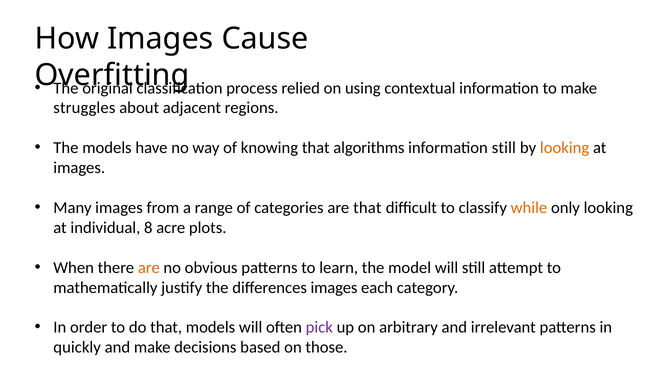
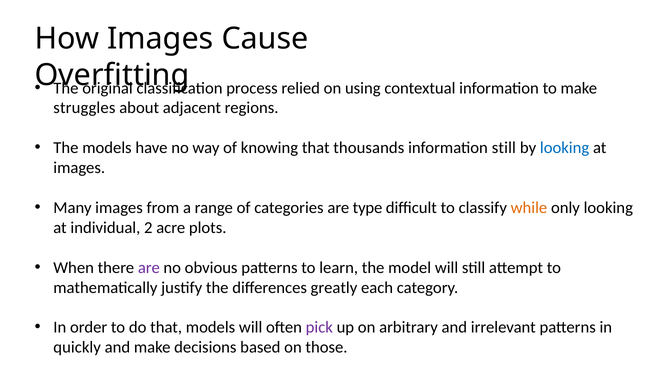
algorithms: algorithms -> thousands (369, 148)
looking colour: orange -> blue (565, 148)
are that: that -> type (368, 208)
8: 8 -> 2 (148, 228)
are colour: orange -> purple (149, 268)
differences images: images -> greatly (334, 288)
